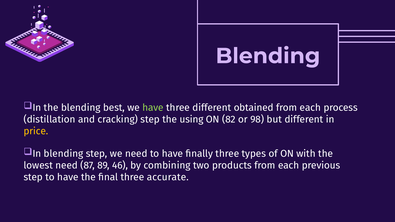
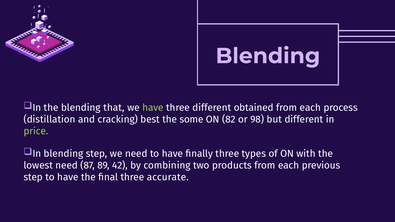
best: best -> that (114, 108)
cracking step: step -> best (150, 119)
using: using -> some (192, 119)
price colour: yellow -> light green (36, 131)
46: 46 -> 42 (120, 166)
